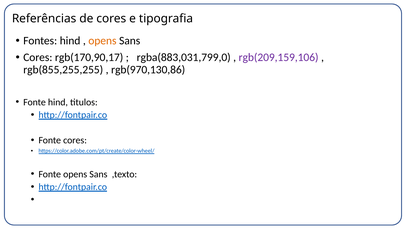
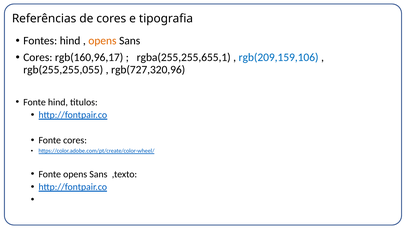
rgb(170,90,17: rgb(170,90,17 -> rgb(160,96,17 (89, 57)
rgba(883,031,799,0: rgba(883,031,799,0 -> rgba(255,255,655,1 (184, 57)
rgb(209,159,106 colour: purple -> blue (279, 57)
rgb(855,255,255: rgb(855,255,255 -> rgb(255,255,055 (63, 70)
rgb(970,130,86: rgb(970,130,86 -> rgb(727,320,96 (148, 70)
